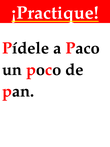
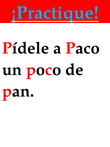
¡Practique colour: white -> light blue (55, 13)
